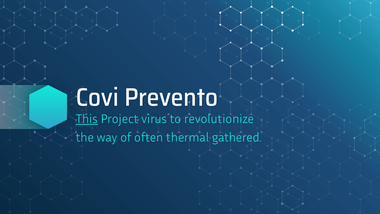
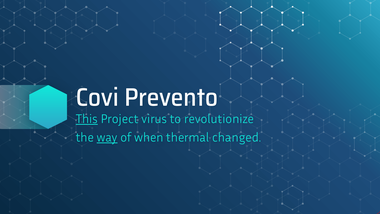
way underline: none -> present (107, 137)
often: often -> when (149, 137)
gathered: gathered -> changed (237, 137)
